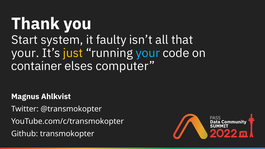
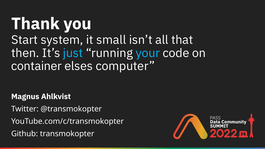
faulty: faulty -> small (111, 40)
your: your -> then (25, 53)
just colour: yellow -> light blue (73, 53)
